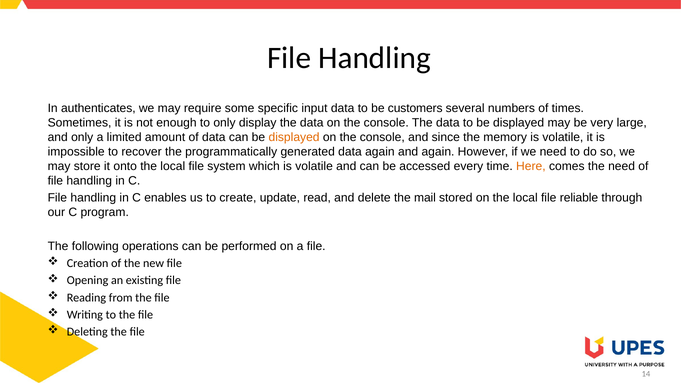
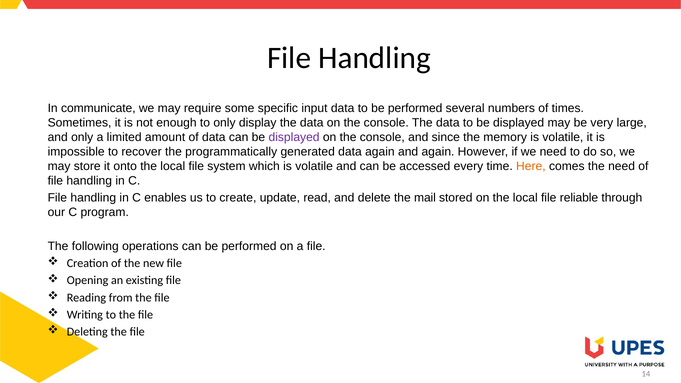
authenticates: authenticates -> communicate (98, 109)
to be customers: customers -> performed (415, 109)
displayed colour: orange -> purple (294, 137)
